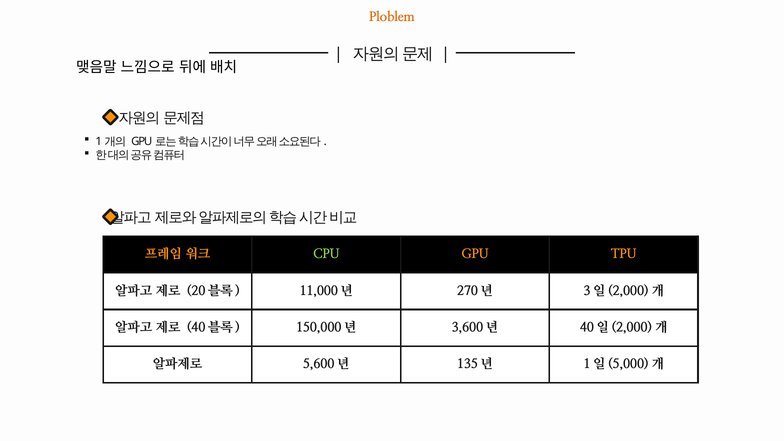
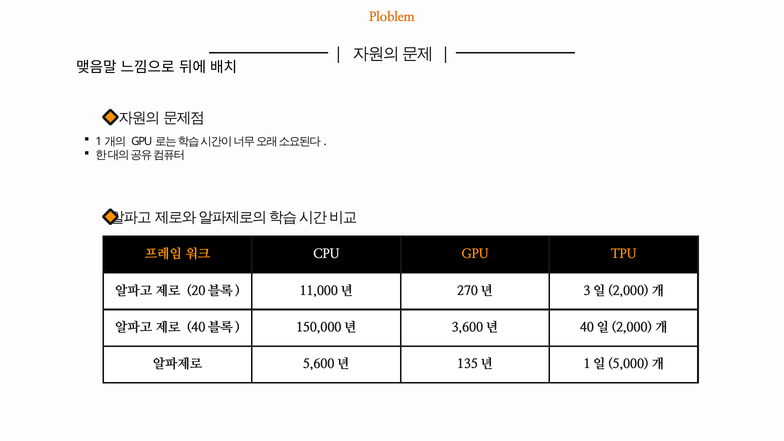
CPU colour: light green -> white (326, 254)
